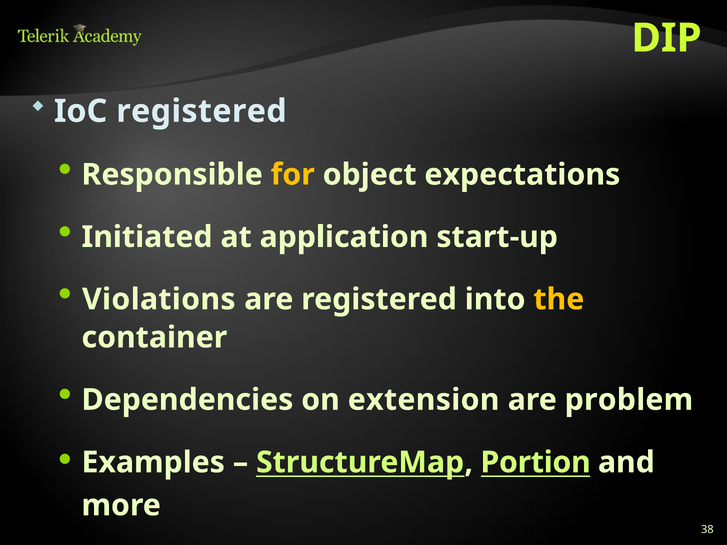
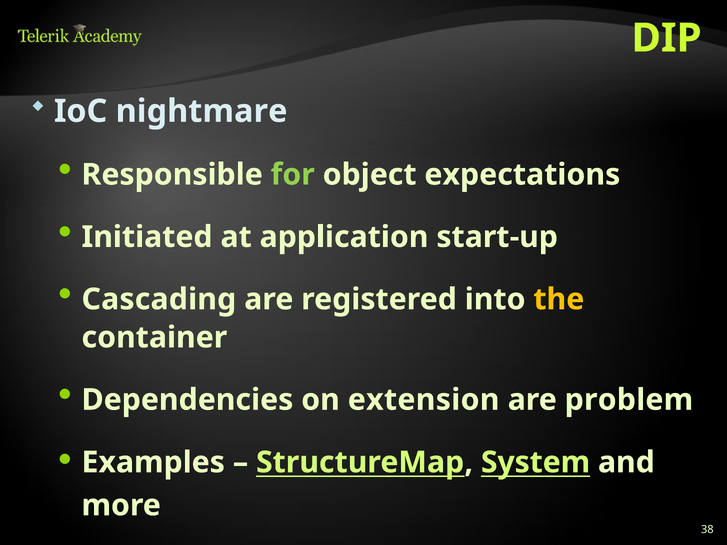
IoC registered: registered -> nightmare (202, 111)
for colour: yellow -> light green (293, 175)
Violations: Violations -> Cascading (159, 299)
Portion: Portion -> System (536, 463)
